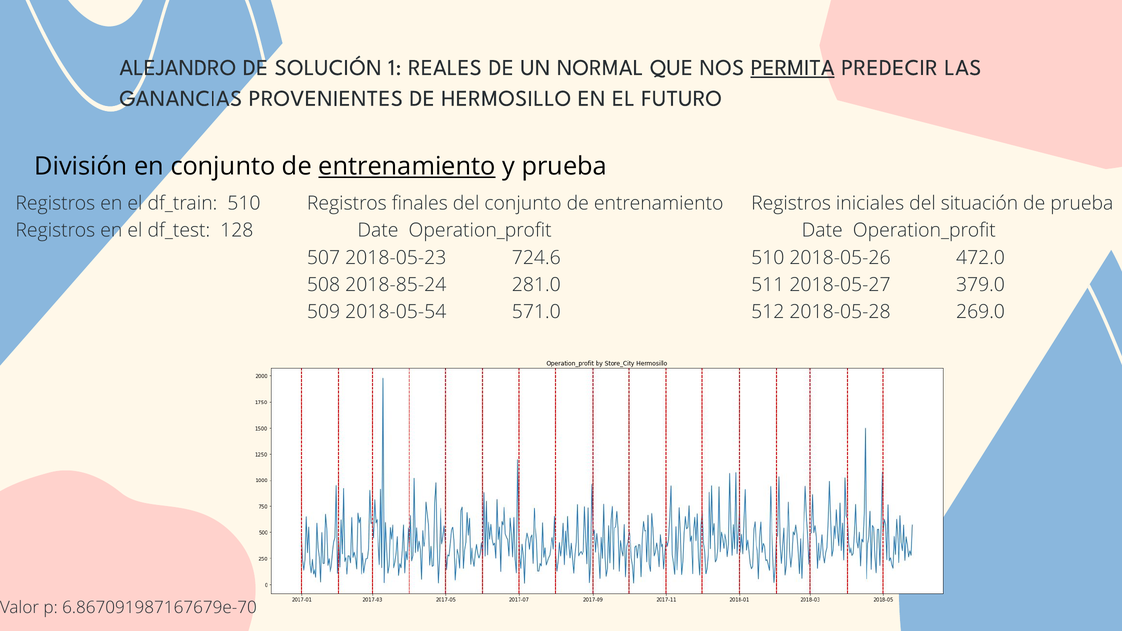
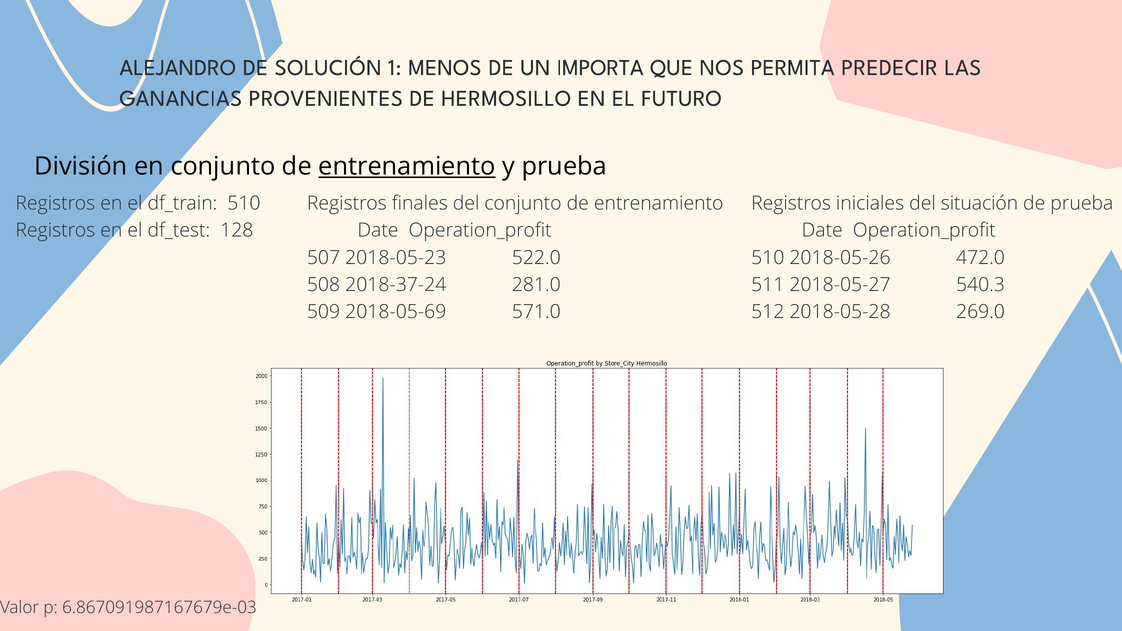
REALES: REALES -> MENOS (445, 68)
NORMAL: NORMAL -> IMPORTA (600, 68)
PERMITA underline: present -> none (793, 68)
724.6: 724.6 -> 522.0 (536, 258)
2018-85-24: 2018-85-24 -> 2018-37-24 (396, 285)
379.0: 379.0 -> 540.3 (980, 285)
2018-05-54: 2018-05-54 -> 2018-05-69 (396, 312)
6.867091987167679e-70: 6.867091987167679e-70 -> 6.867091987167679e-03 (160, 608)
